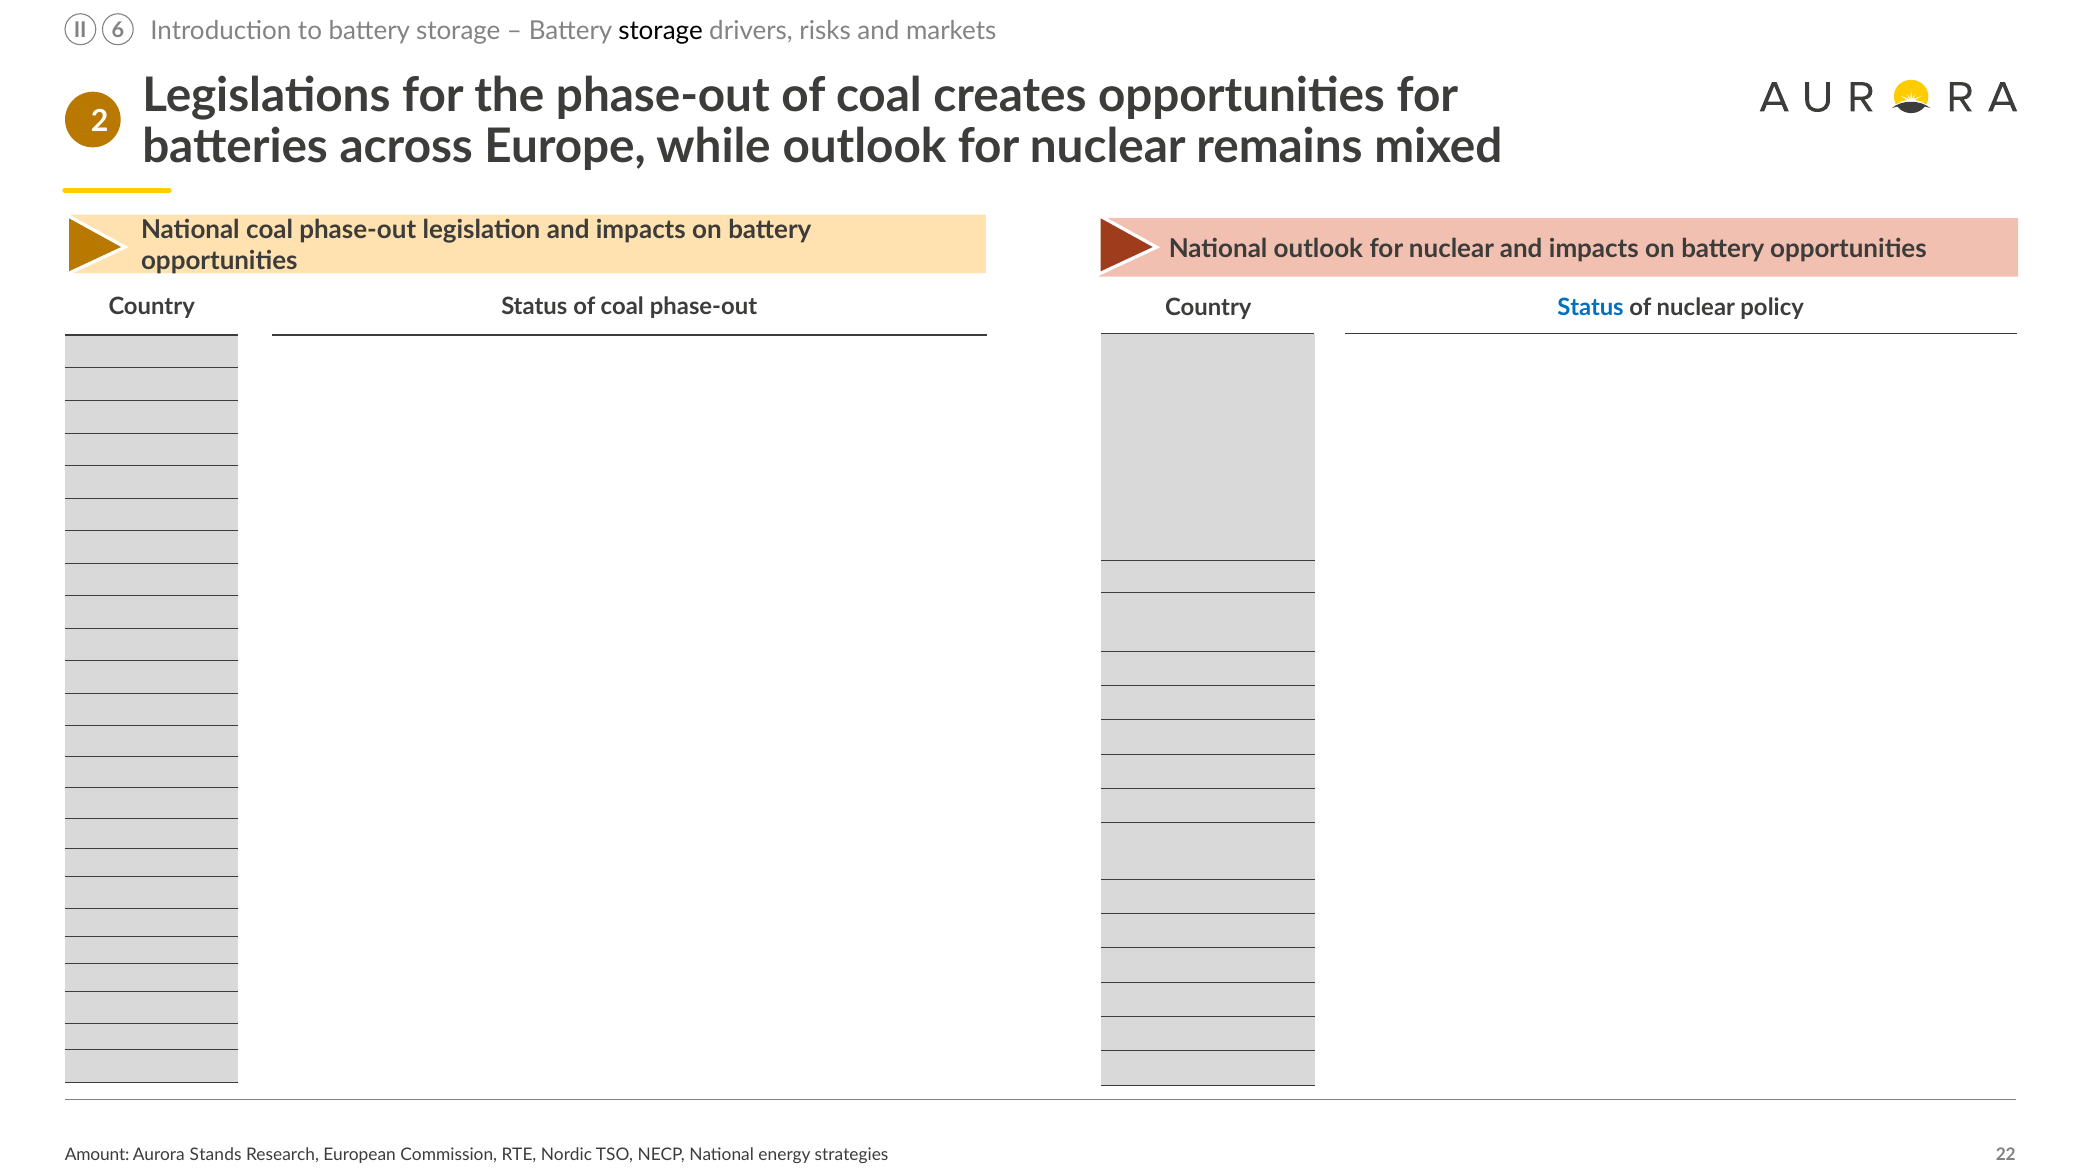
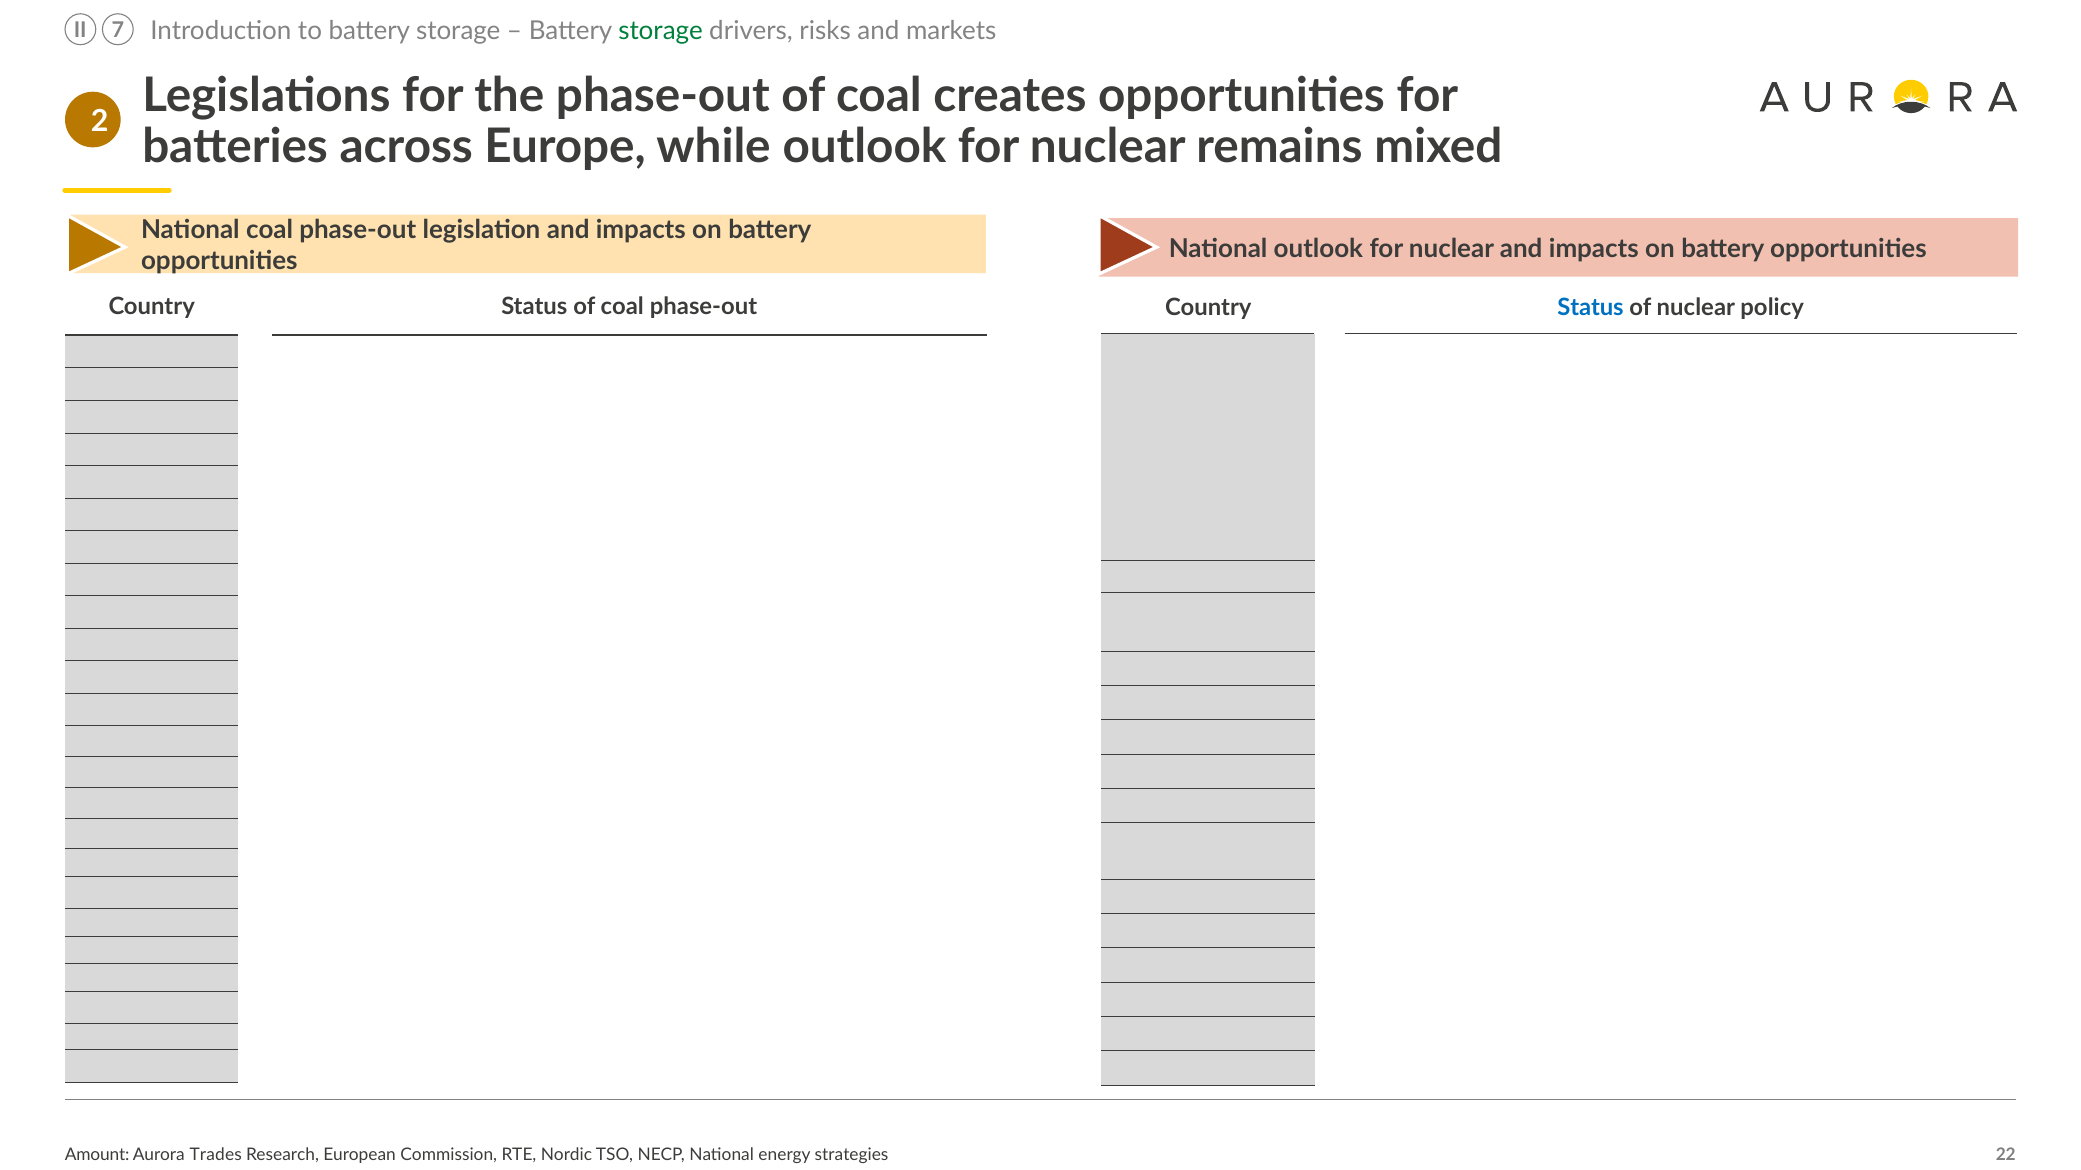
storage colour: black -> green (661, 31)
6: 6 -> 7 (118, 31)
Stands: Stands -> Trades (216, 1156)
